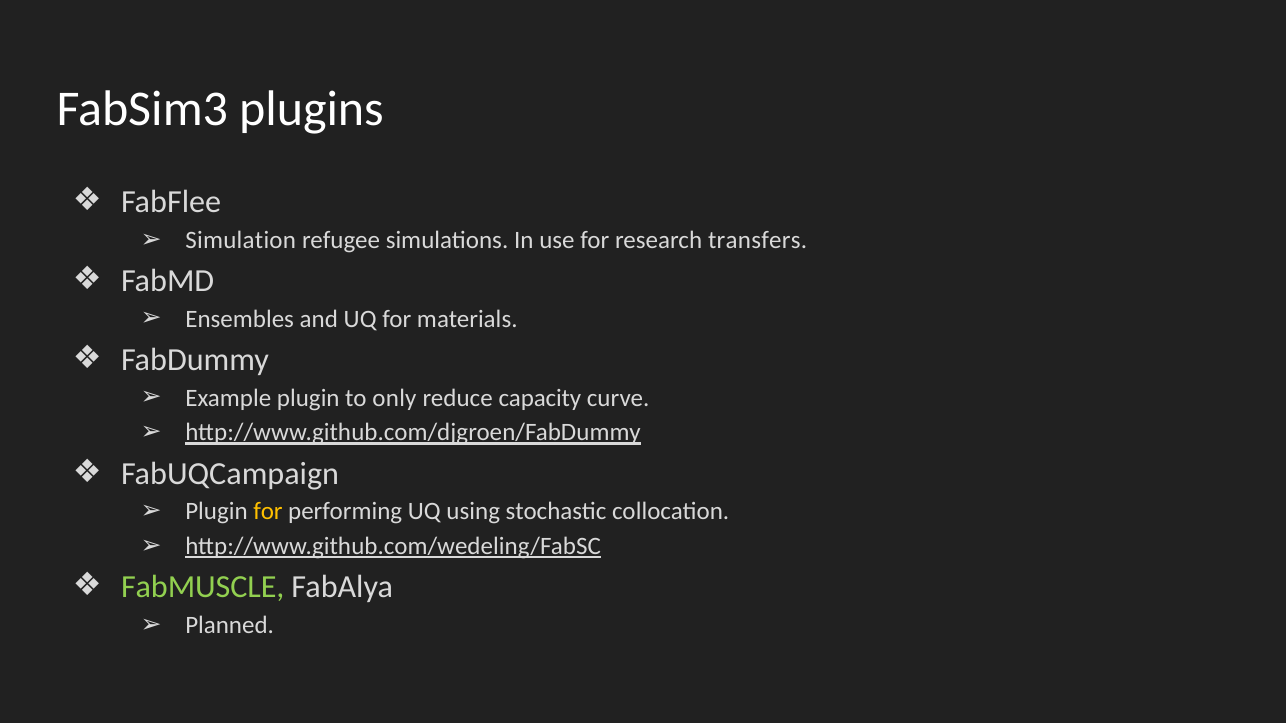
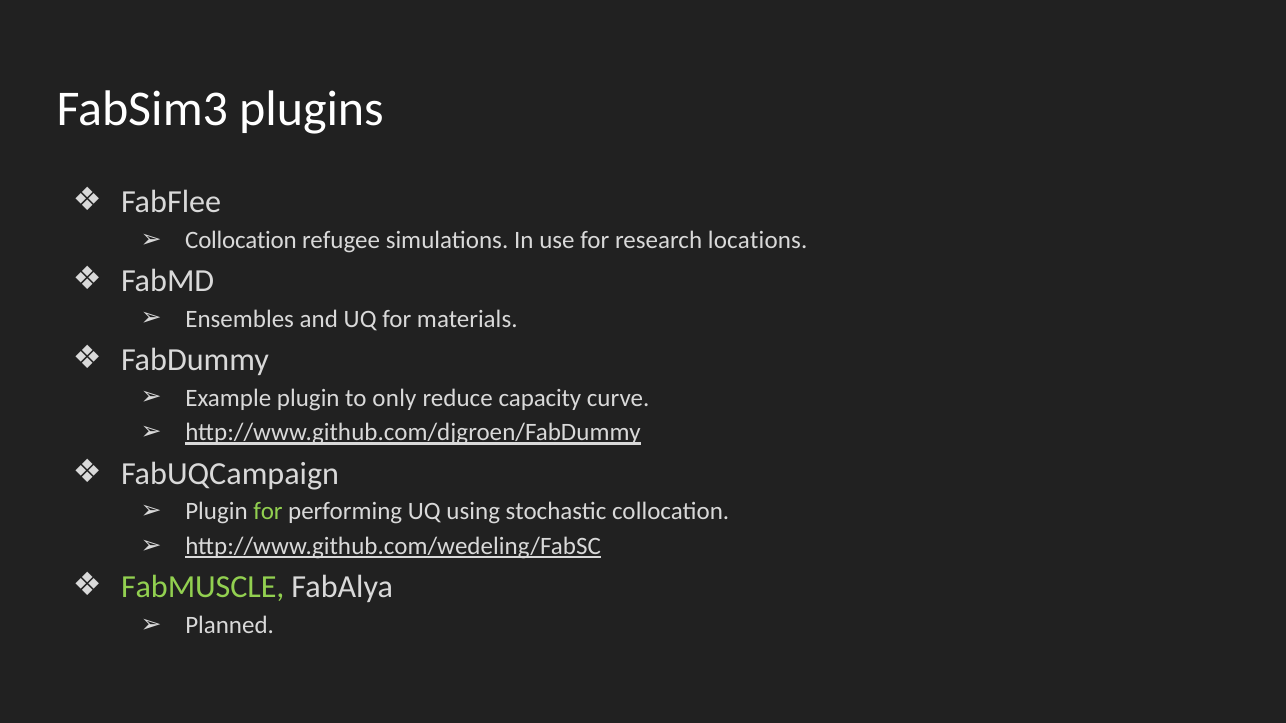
Simulation: Simulation -> Collocation (241, 240)
transfers: transfers -> locations (758, 240)
for colour: yellow -> light green (268, 512)
